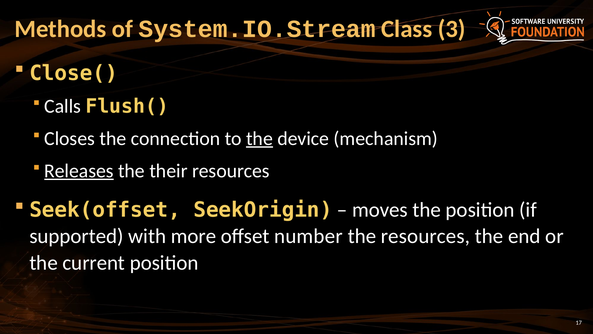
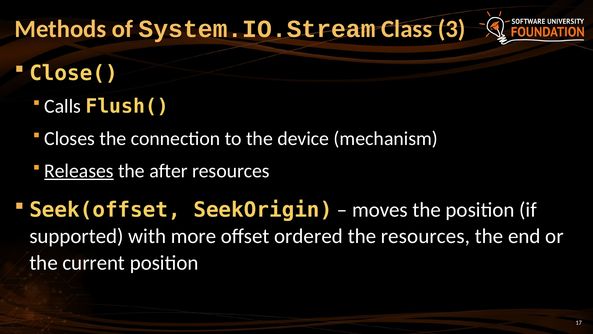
the underline: present -> none (259, 138)
their: their -> after (169, 171)
number: number -> ordered (309, 236)
